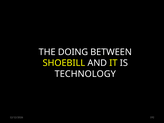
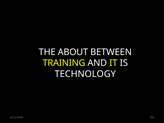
DOING: DOING -> ABOUT (73, 52)
SHOEBILL: SHOEBILL -> TRAINING (64, 63)
